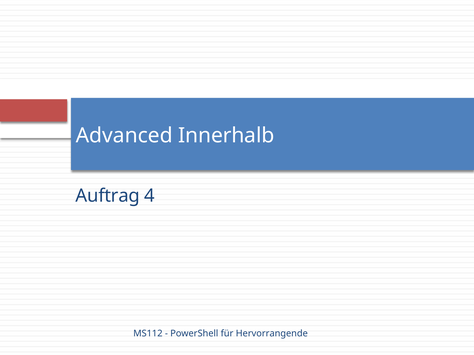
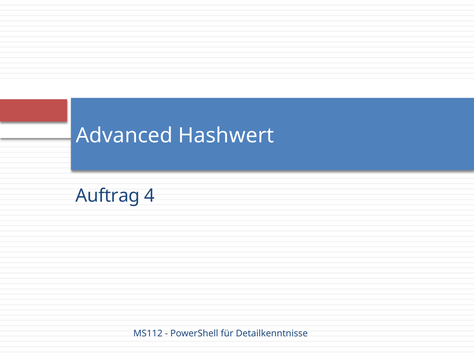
Innerhalb: Innerhalb -> Hashwert (226, 136)
Hervorrangende: Hervorrangende -> Detailkenntnisse (272, 334)
